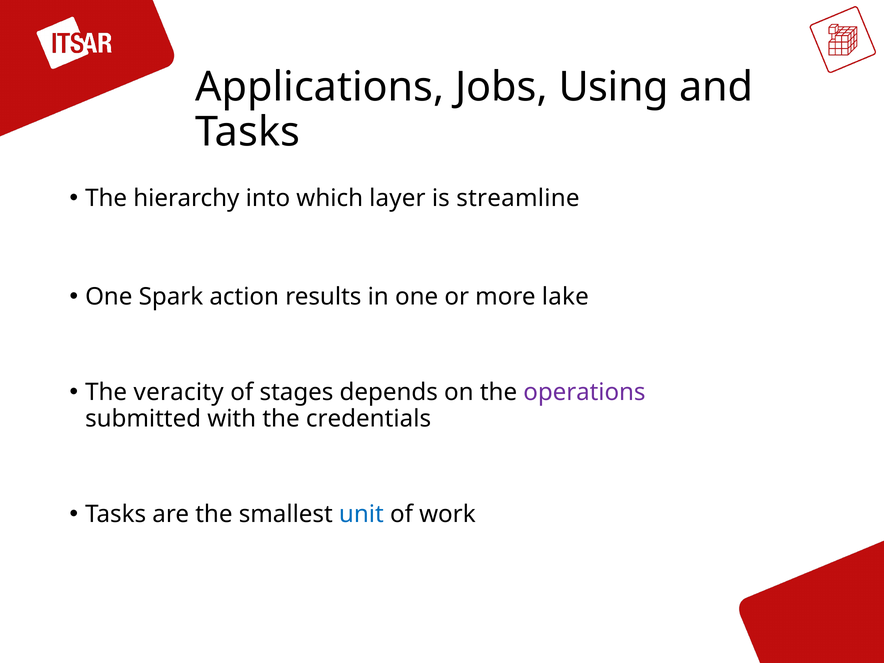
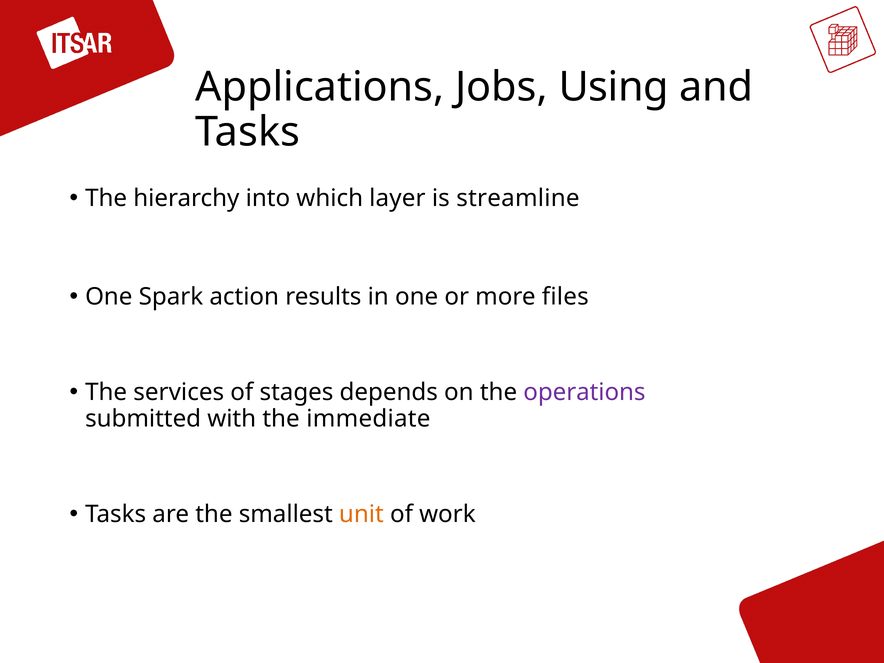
lake: lake -> files (565, 297)
veracity: veracity -> services (179, 392)
credentials: credentials -> immediate (368, 419)
unit colour: blue -> orange (361, 514)
